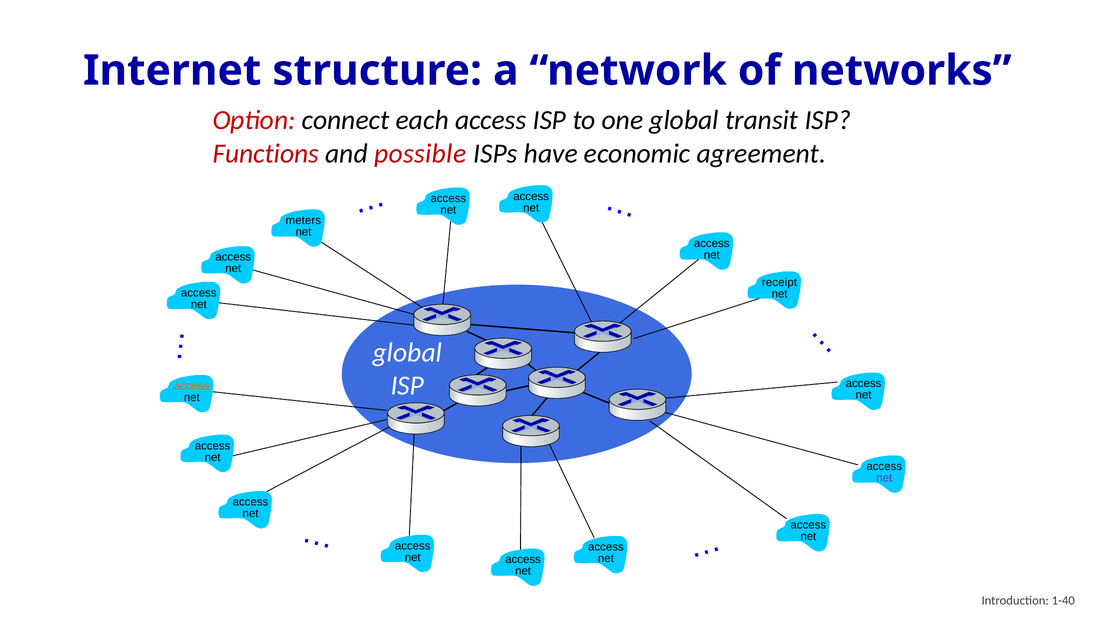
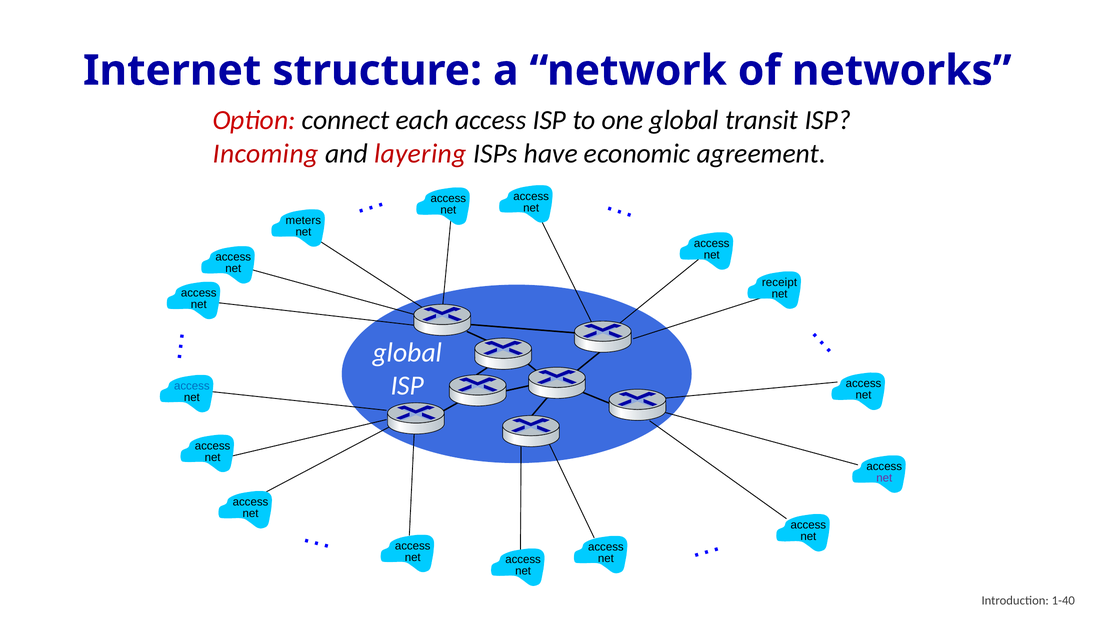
Functions: Functions -> Incoming (266, 154)
possible: possible -> layering (420, 154)
access colour: orange -> blue (192, 386)
